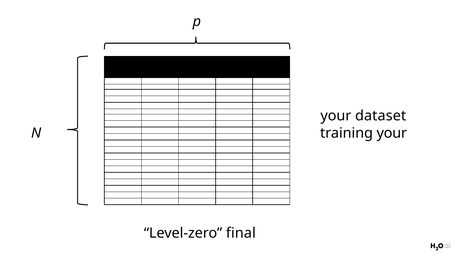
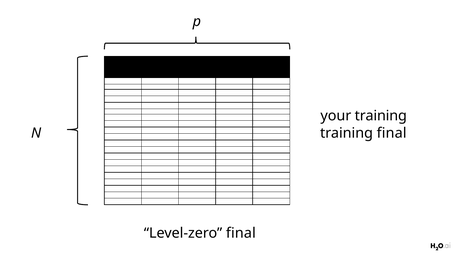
your dataset: dataset -> training (381, 116)
training your: your -> final (392, 133)
